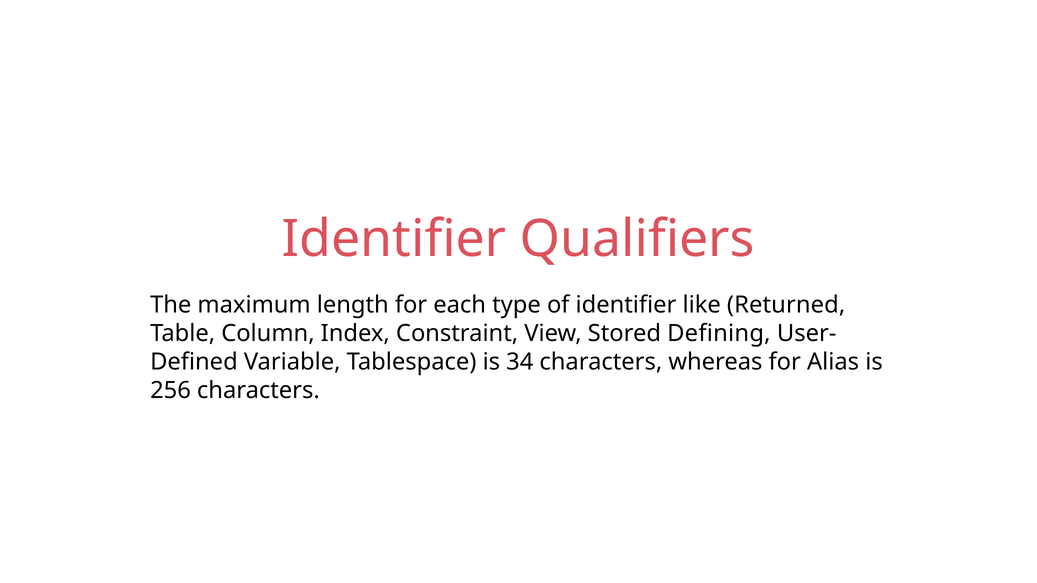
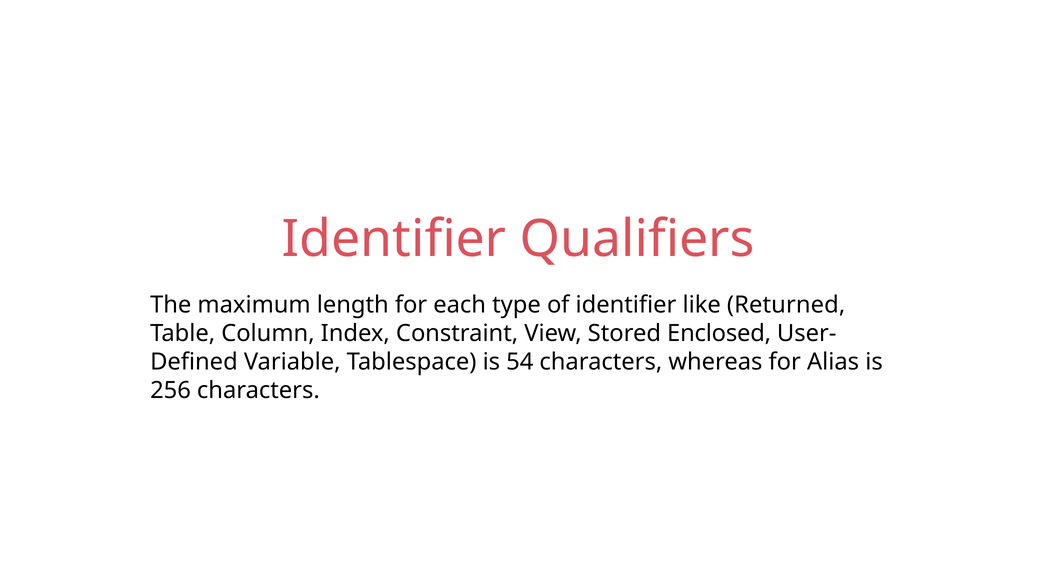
Defining: Defining -> Enclosed (719, 333)
34: 34 -> 54 (520, 362)
